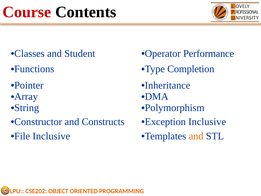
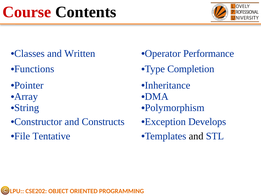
Student: Student -> Written (80, 53)
Exception Inclusive: Inclusive -> Develops (207, 122)
File Inclusive: Inclusive -> Tentative (51, 136)
and colour: orange -> black (196, 136)
